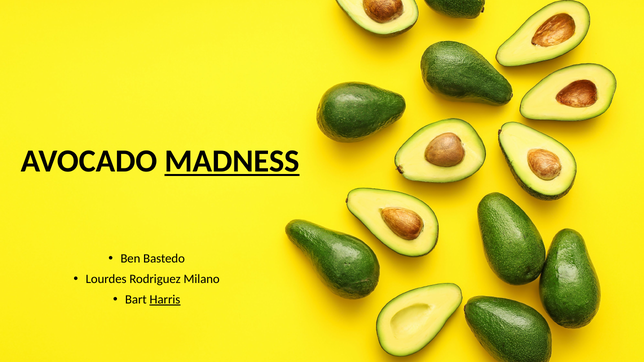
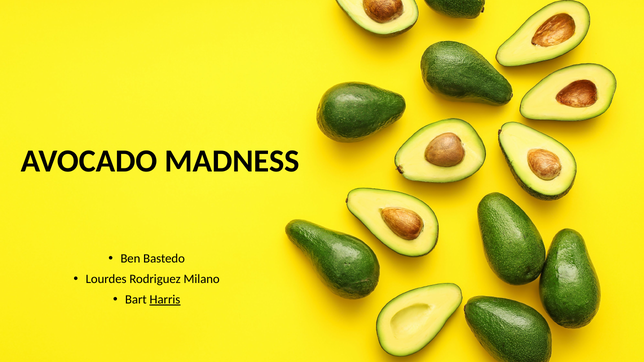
MADNESS underline: present -> none (232, 161)
